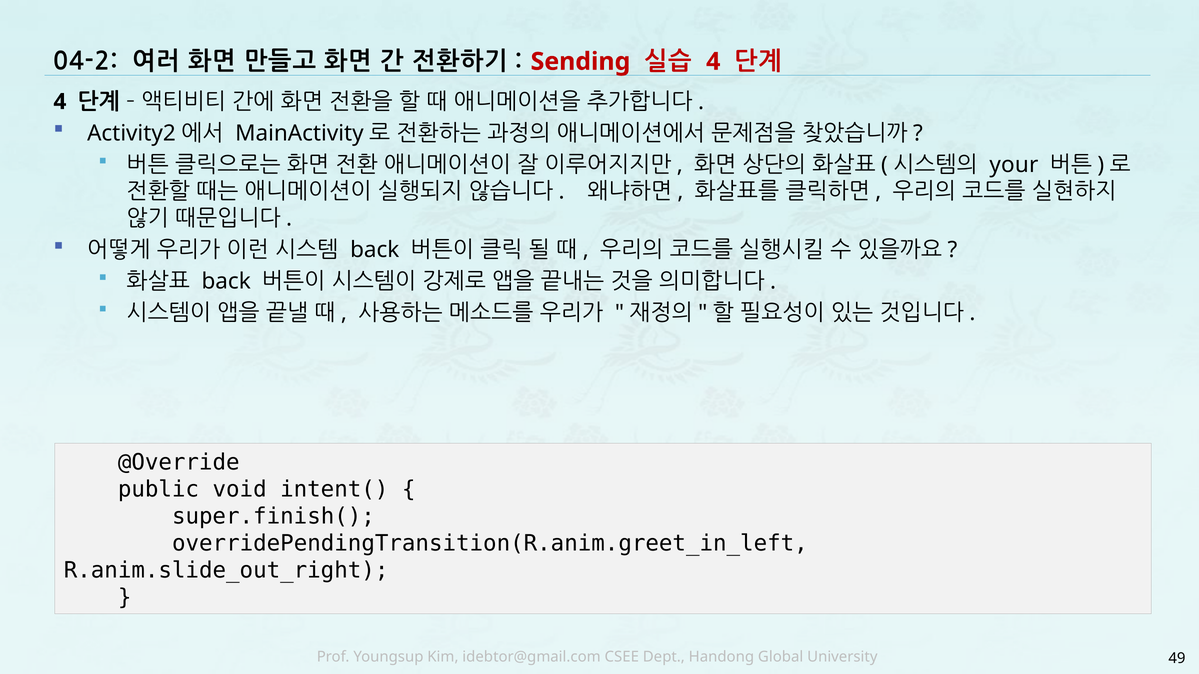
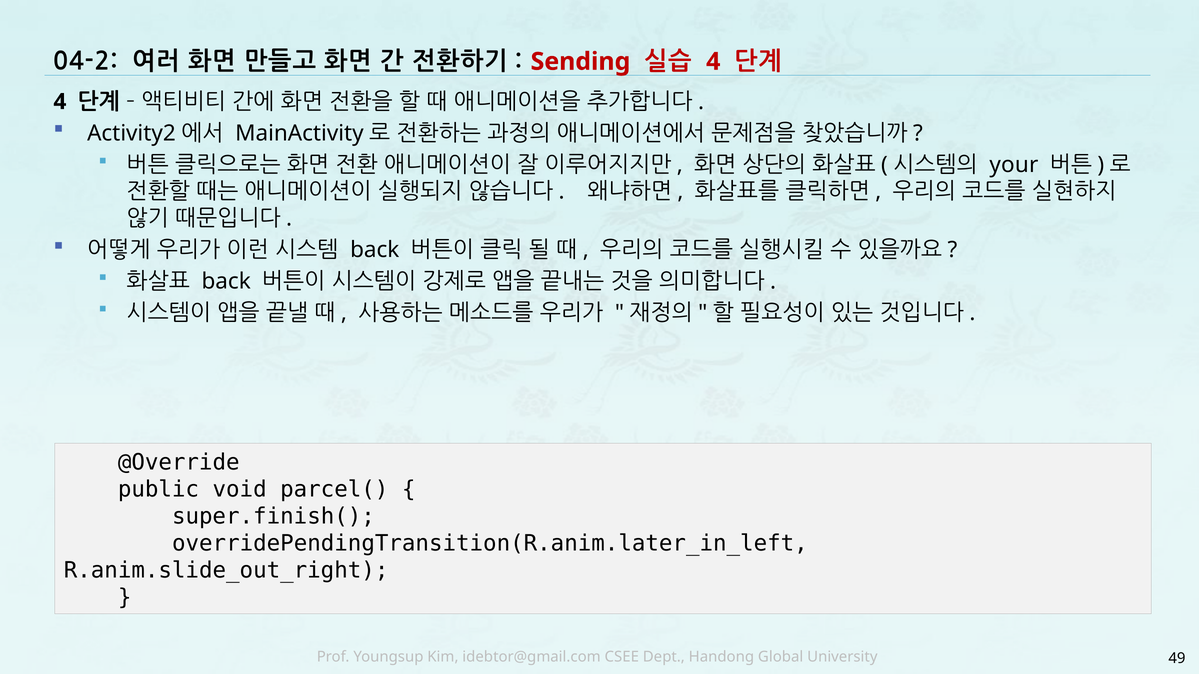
intent(: intent( -> parcel( (334, 490)
overridePendingTransition(R.anim.greet_in_left: overridePendingTransition(R.anim.greet_in_left -> overridePendingTransition(R.anim.later_in_left (490, 544)
